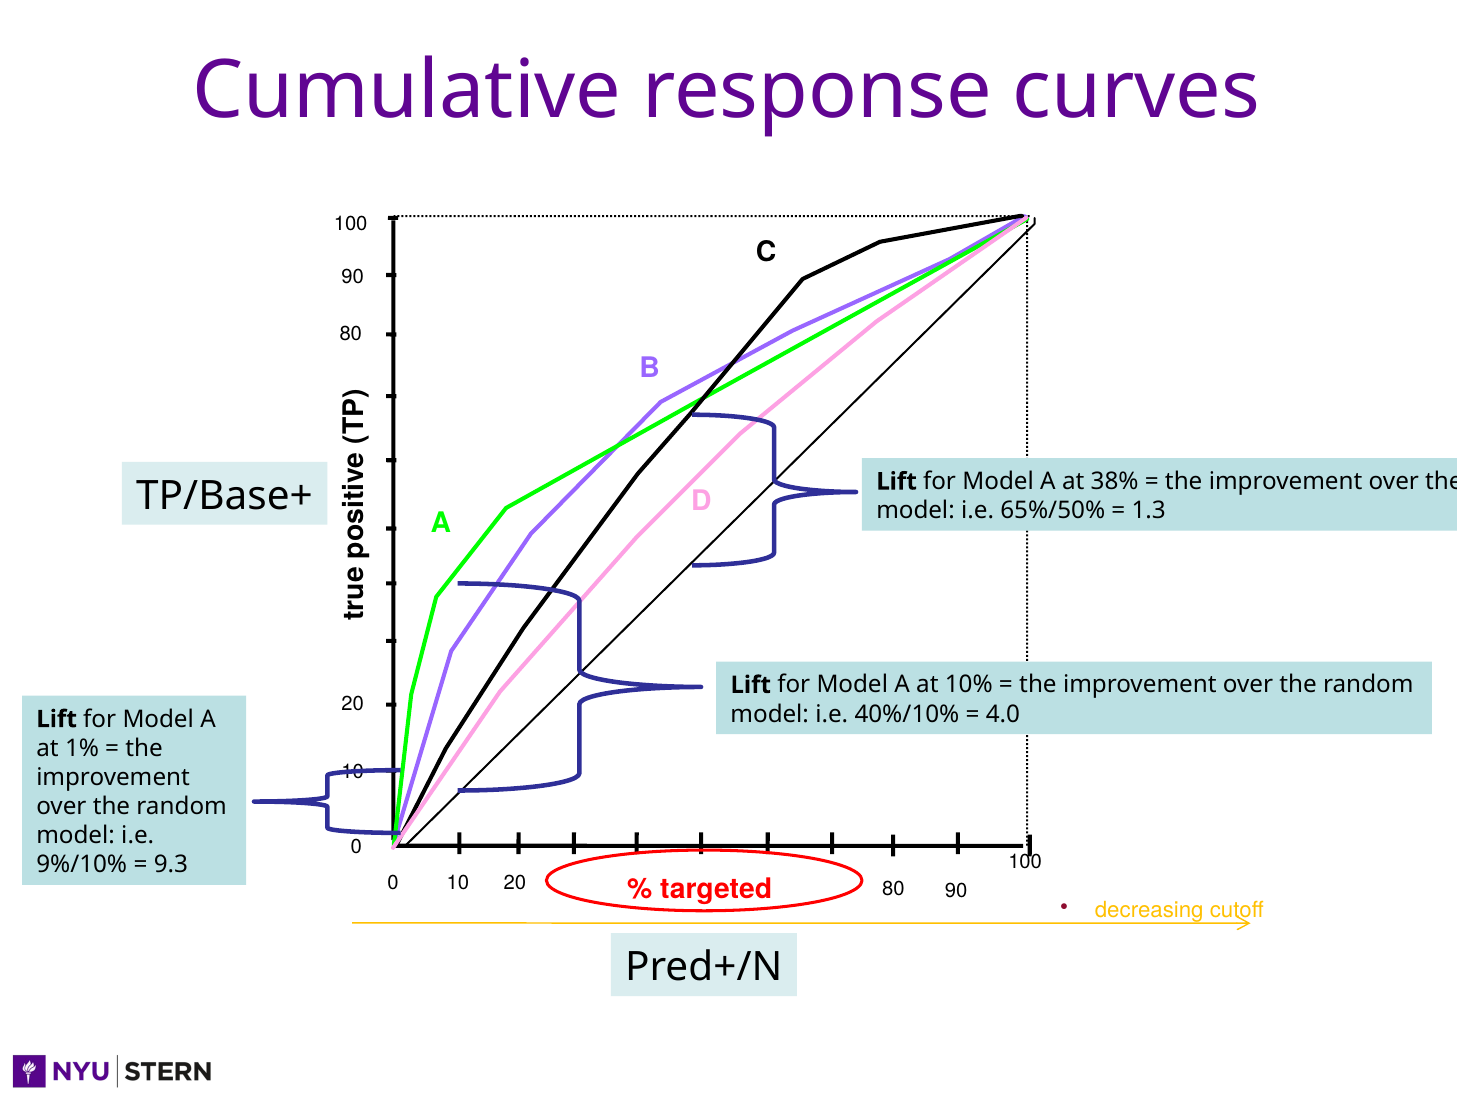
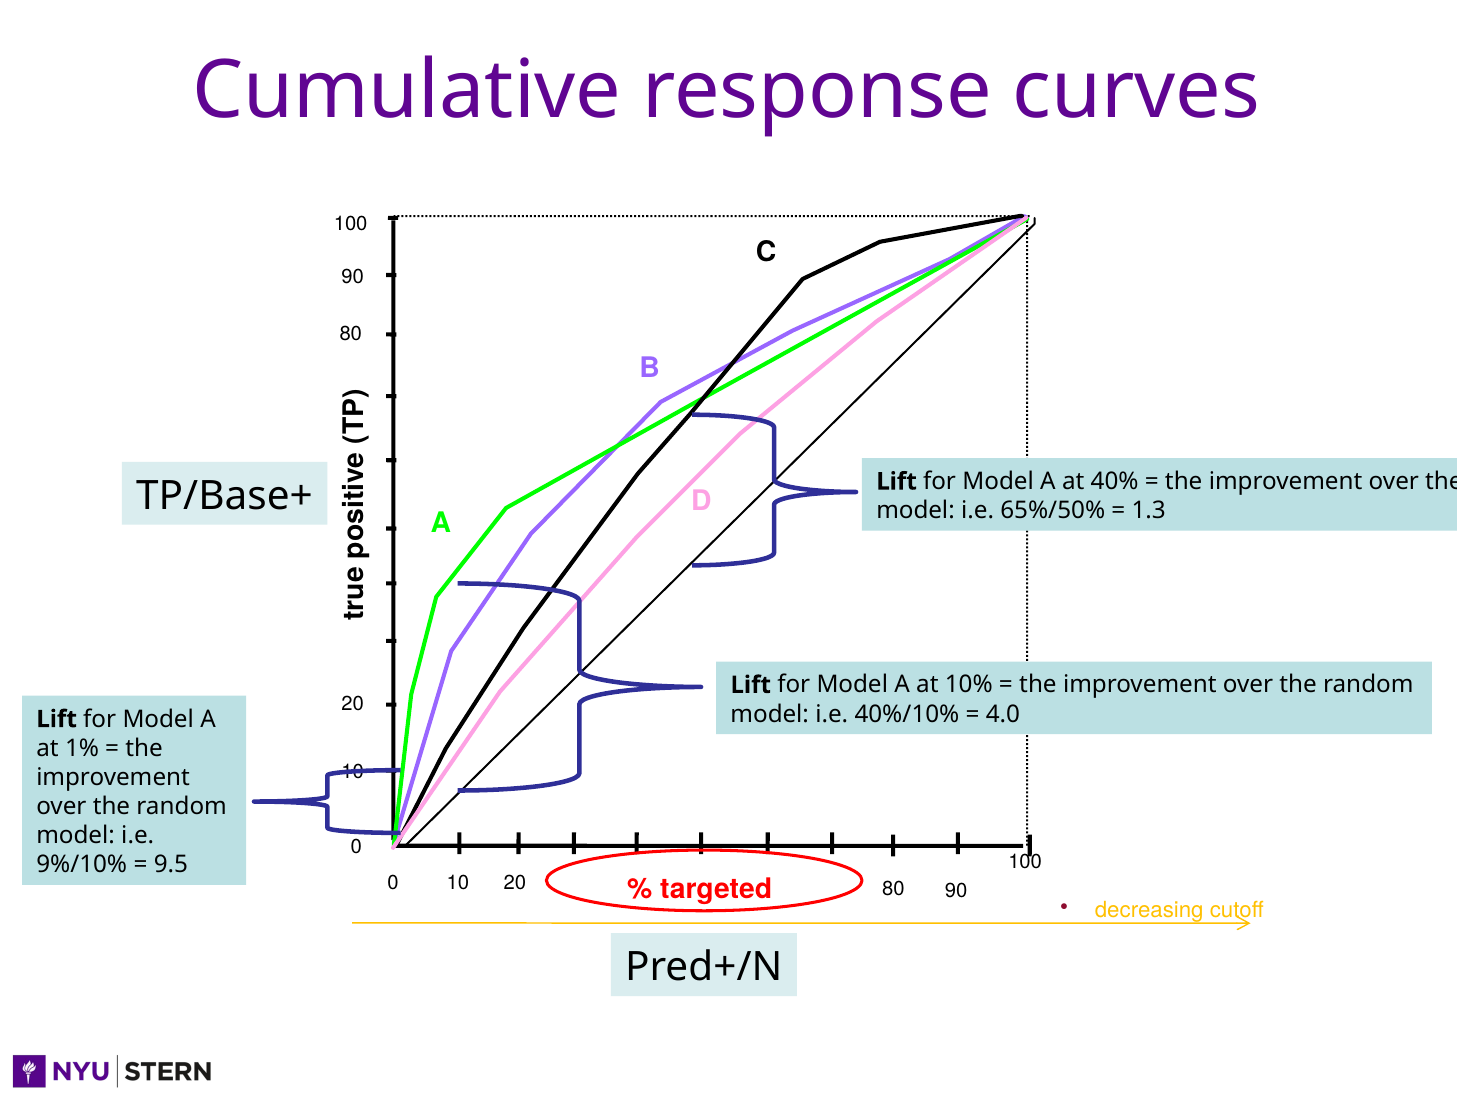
38%: 38% -> 40% (1115, 481)
9.3: 9.3 -> 9.5 (171, 865)
